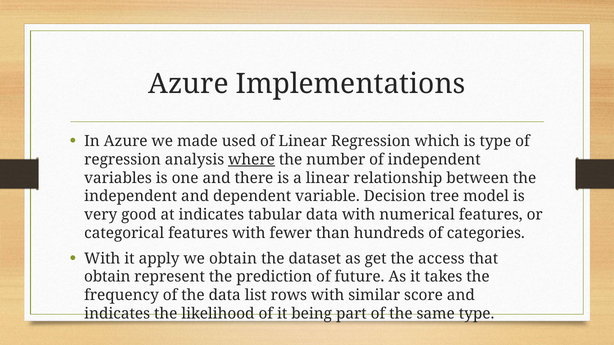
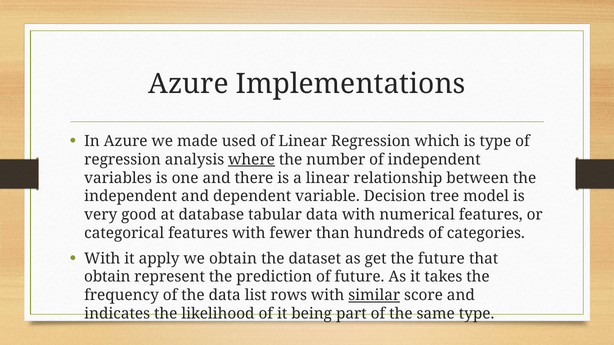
at indicates: indicates -> database (211, 215)
the access: access -> future (441, 259)
similar underline: none -> present (374, 296)
